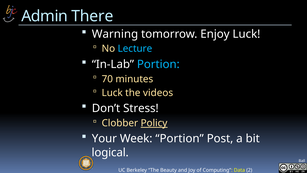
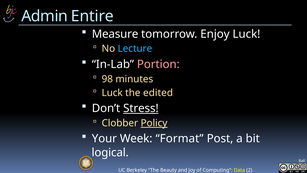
There: There -> Entire (92, 16)
Warning: Warning -> Measure (115, 34)
Portion colour: light blue -> pink (158, 64)
70: 70 -> 98 (107, 79)
videos: videos -> edited (158, 93)
Stress underline: none -> present (141, 108)
Week Portion: Portion -> Format (180, 138)
